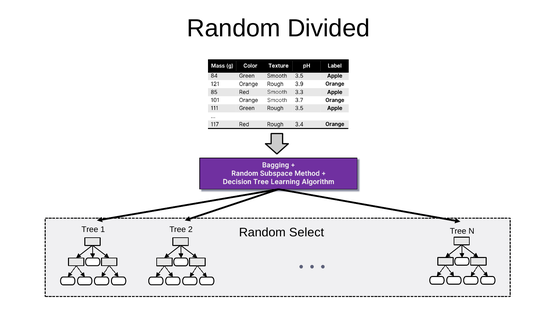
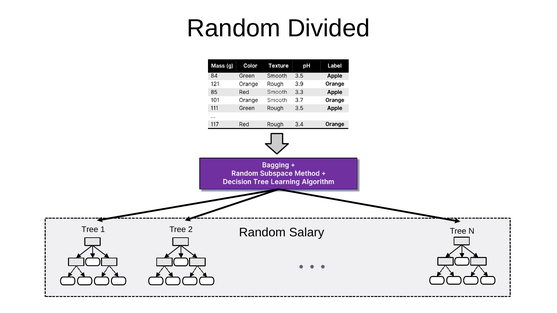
Select: Select -> Salary (307, 233)
